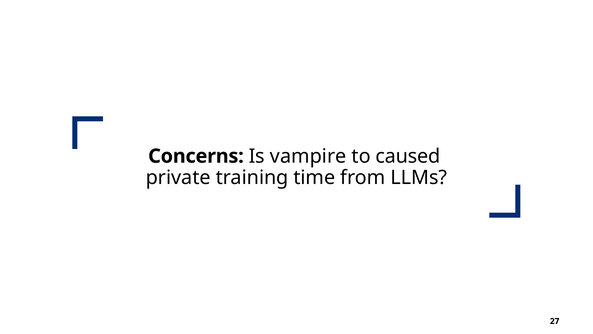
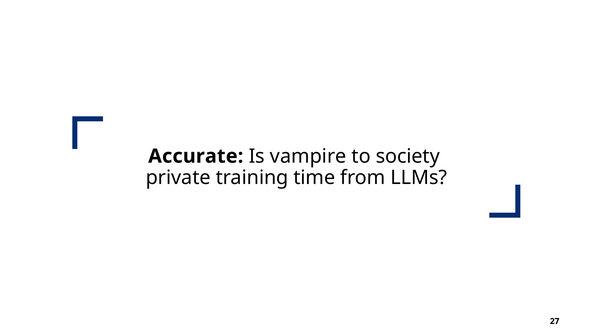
Concerns: Concerns -> Accurate (196, 156)
caused: caused -> society (408, 156)
